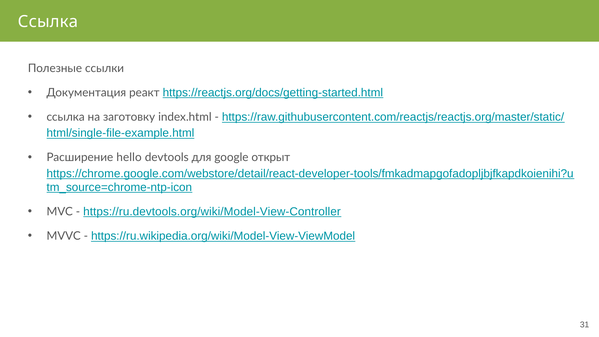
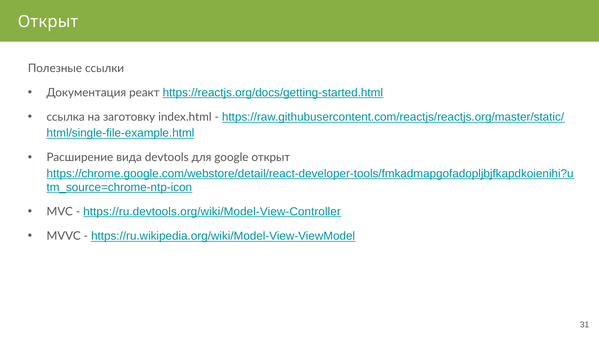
Ссылка: Ссылка -> Открыт (48, 22)
hello: hello -> вида (129, 157)
